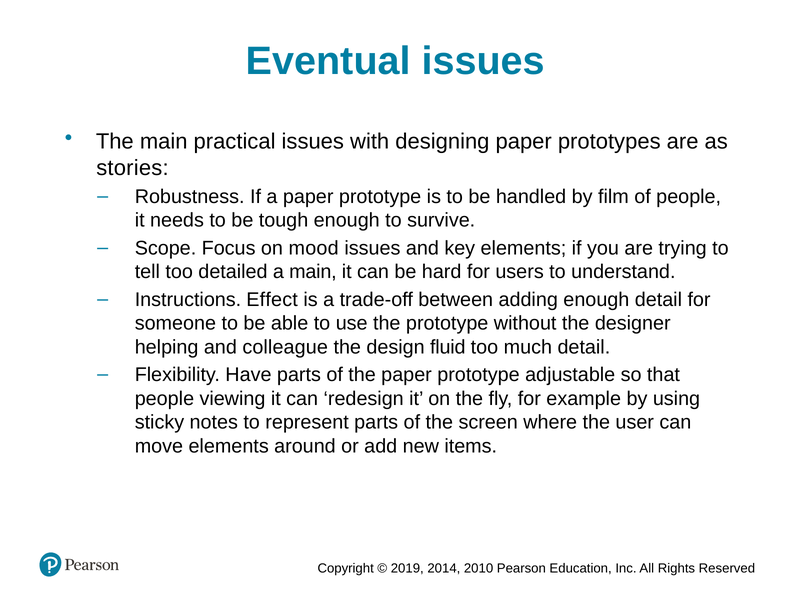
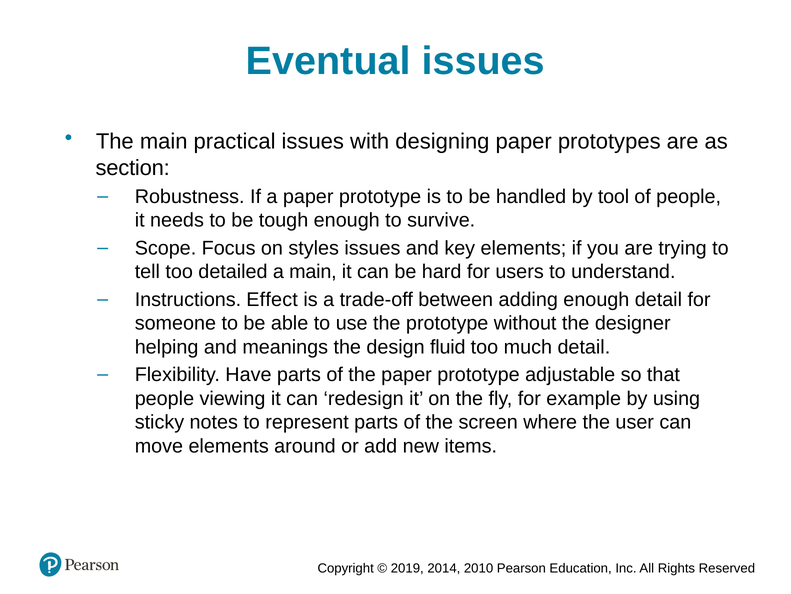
stories: stories -> section (133, 168)
film: film -> tool (614, 196)
mood: mood -> styles (314, 248)
colleague: colleague -> meanings (285, 347)
